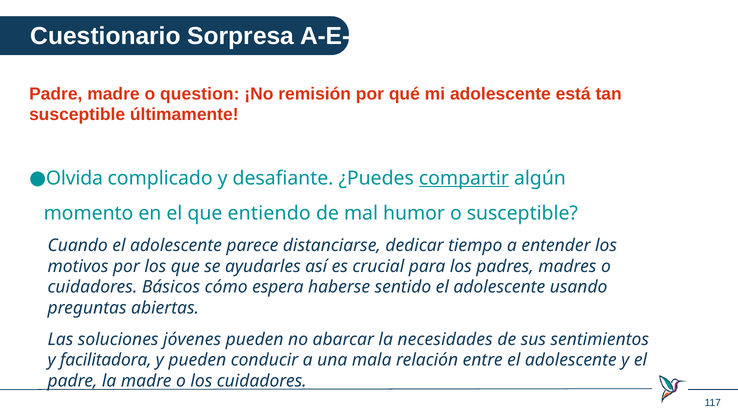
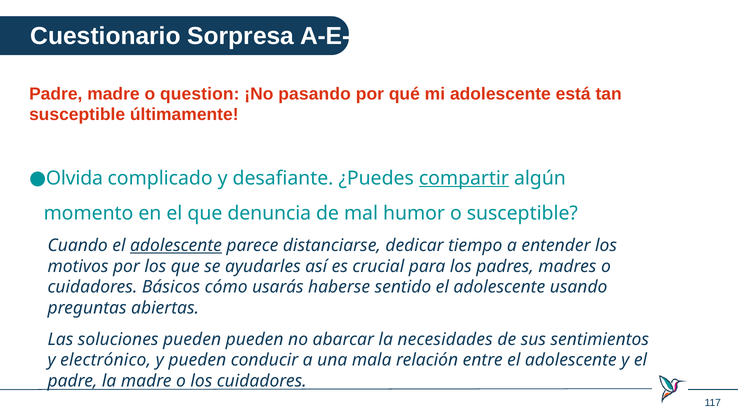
remisión: remisión -> pasando (315, 94)
entiendo: entiendo -> denuncia (269, 213)
adolescente underline: none -> present (176, 245)
espera: espera -> usarás (278, 287)
soluciones jóvenes: jóvenes -> pueden (192, 339)
facilitadora: facilitadora -> electrónico (106, 360)
